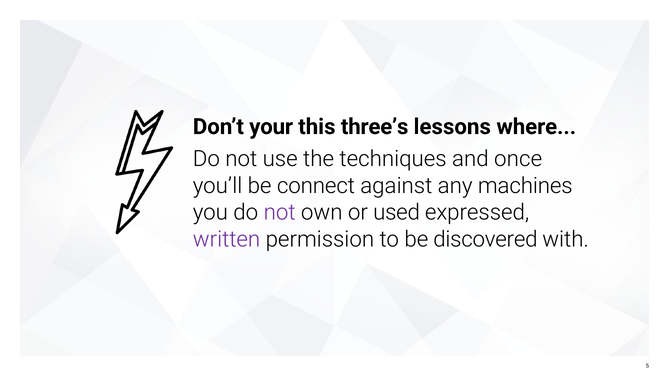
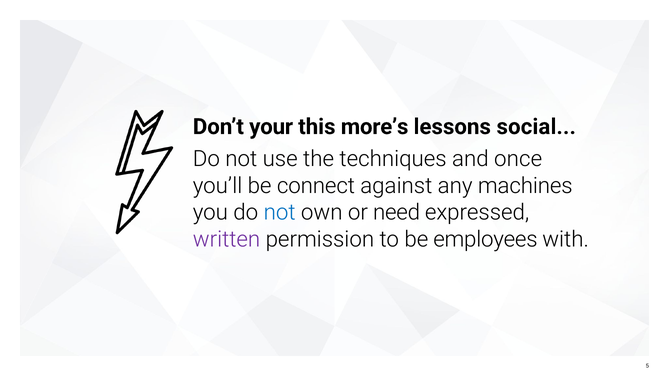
three’s: three’s -> more’s (375, 127)
where: where -> social (536, 127)
not colour: purple -> blue (280, 213)
used: used -> need (397, 213)
discovered: discovered -> employees (485, 239)
